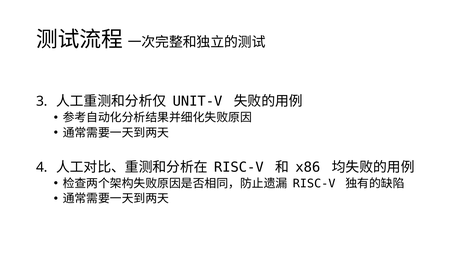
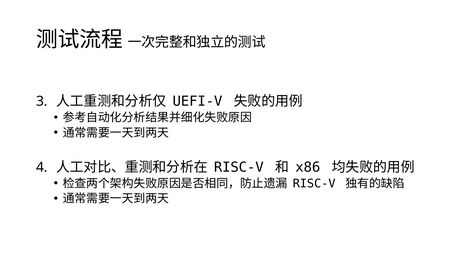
UNIT-V: UNIT-V -> UEFI-V (197, 101)
